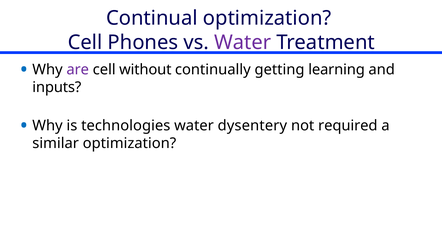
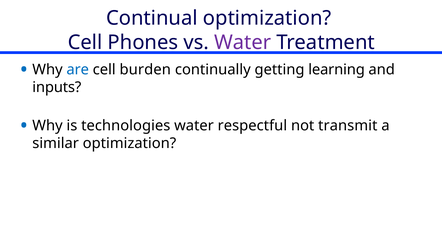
are colour: purple -> blue (78, 70)
without: without -> burden (145, 70)
dysentery: dysentery -> respectful (252, 126)
required: required -> transmit (348, 126)
